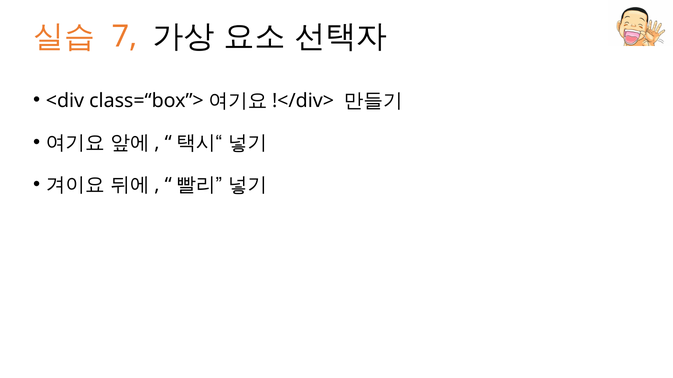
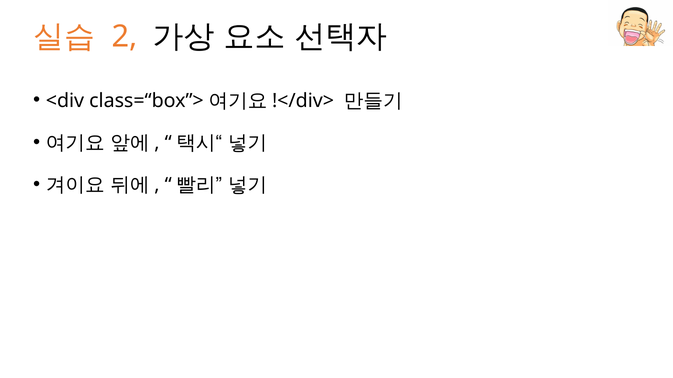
7: 7 -> 2 (125, 37)
